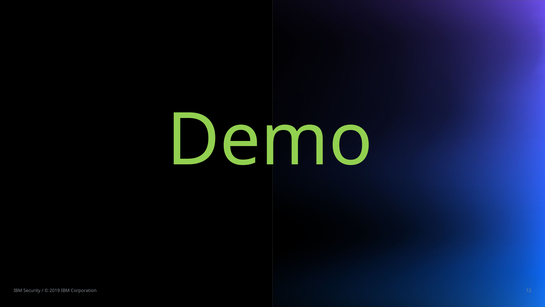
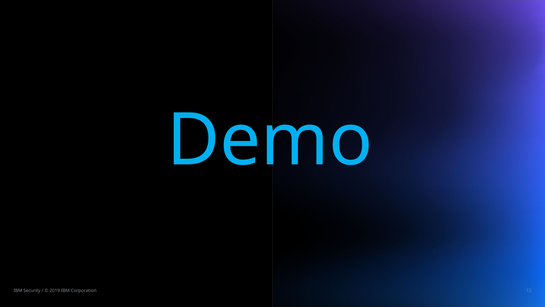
Demo colour: light green -> light blue (270, 140)
